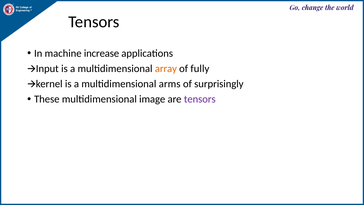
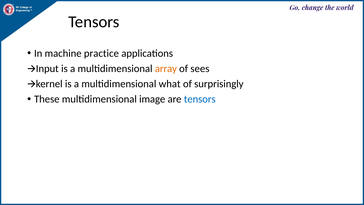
increase: increase -> practice (101, 53)
fully: fully -> sees (200, 69)
arms: arms -> what (170, 84)
tensors colour: purple -> blue (200, 99)
